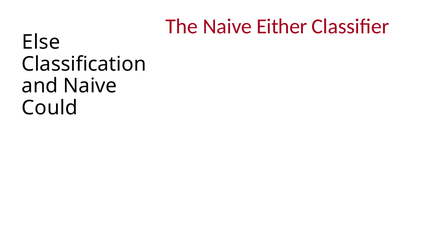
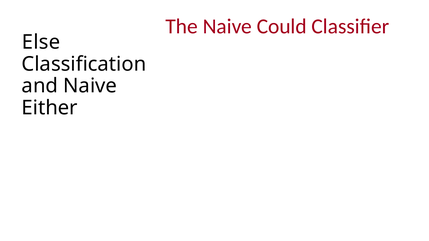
Either: Either -> Could (282, 26)
Could: Could -> Either (50, 108)
